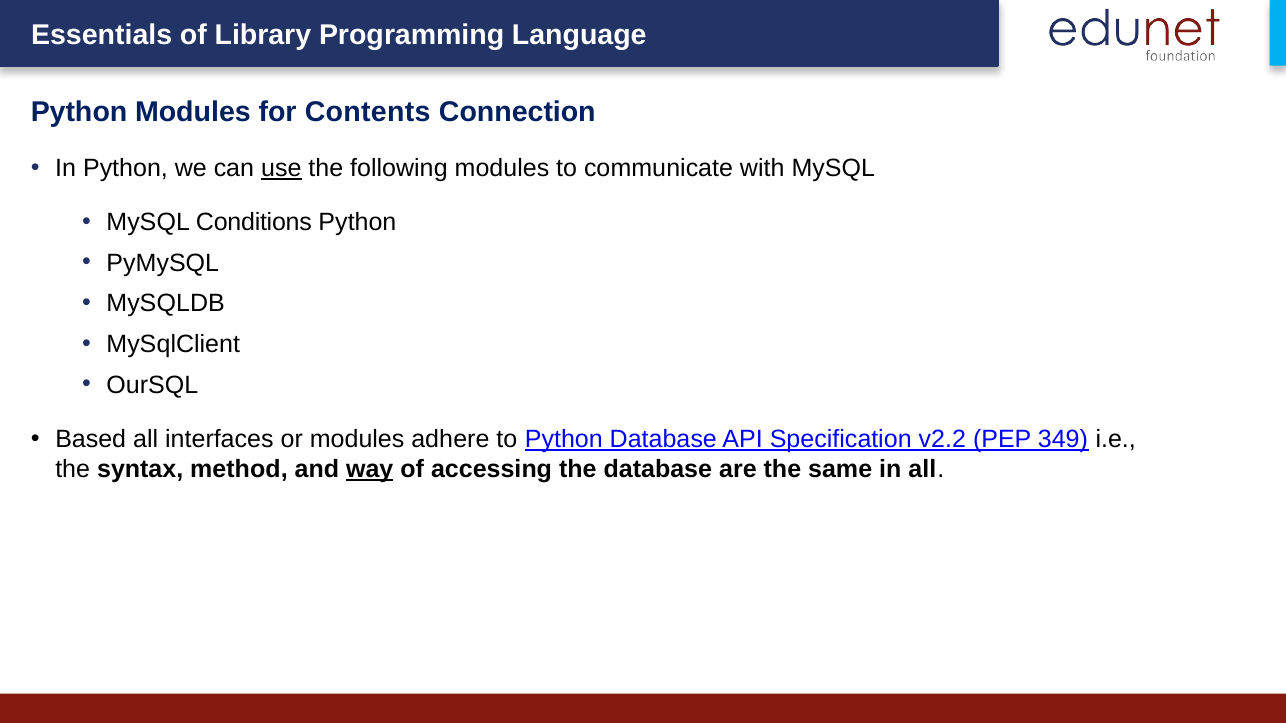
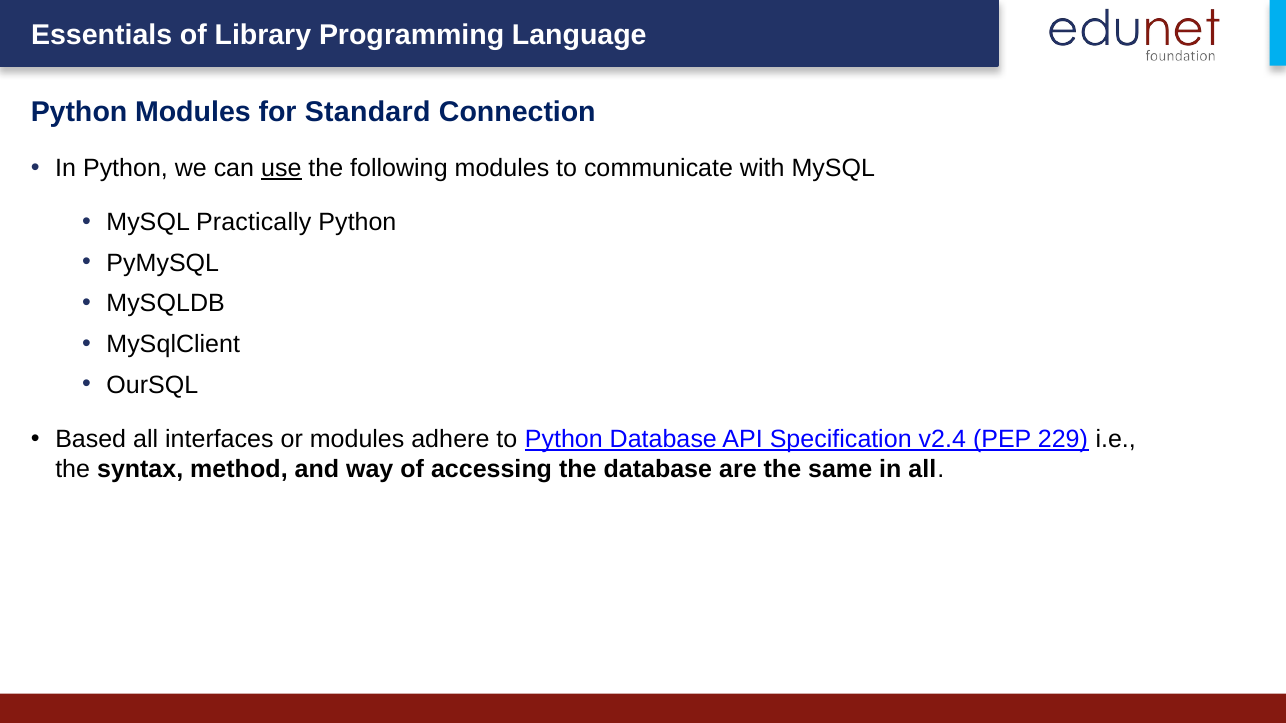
Contents: Contents -> Standard (368, 112)
Conditions: Conditions -> Practically (254, 222)
v2.2: v2.2 -> v2.4 (942, 439)
349: 349 -> 229 (1063, 439)
way underline: present -> none (370, 469)
